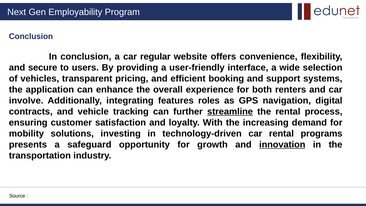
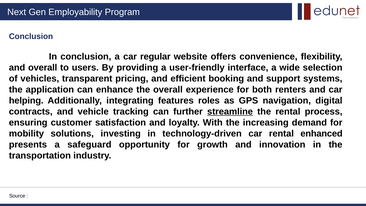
and secure: secure -> overall (43, 68)
involve: involve -> helping (26, 101)
programs: programs -> enhanced (322, 133)
innovation underline: present -> none (282, 144)
